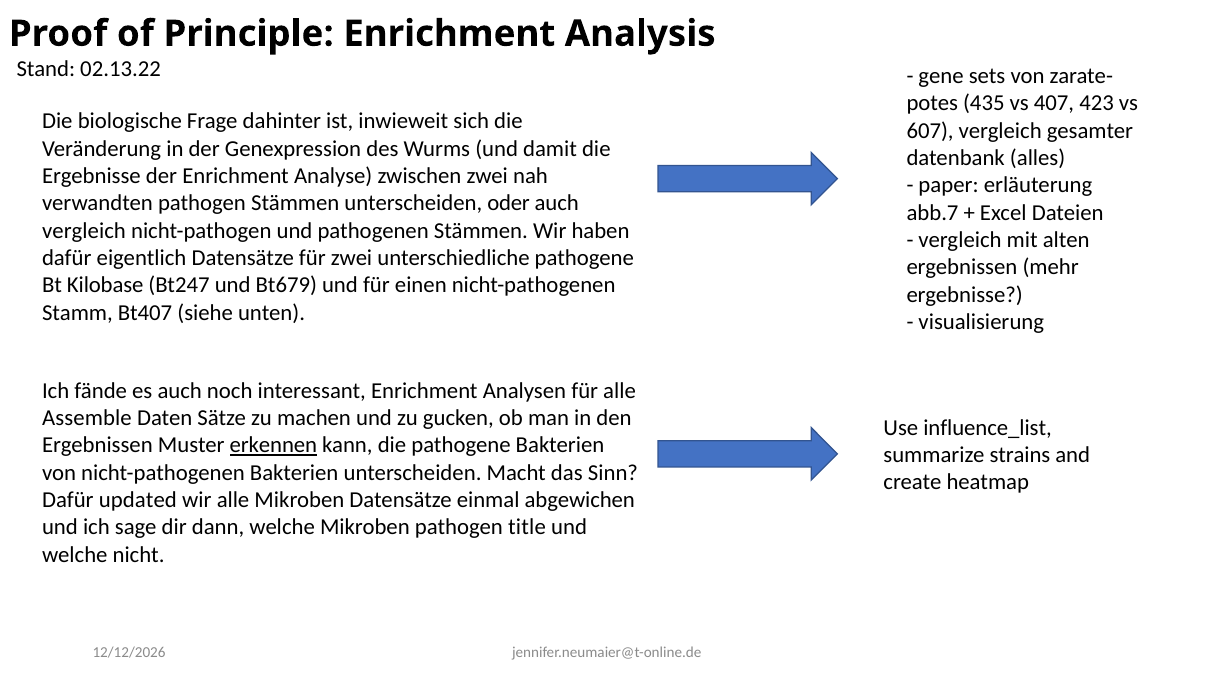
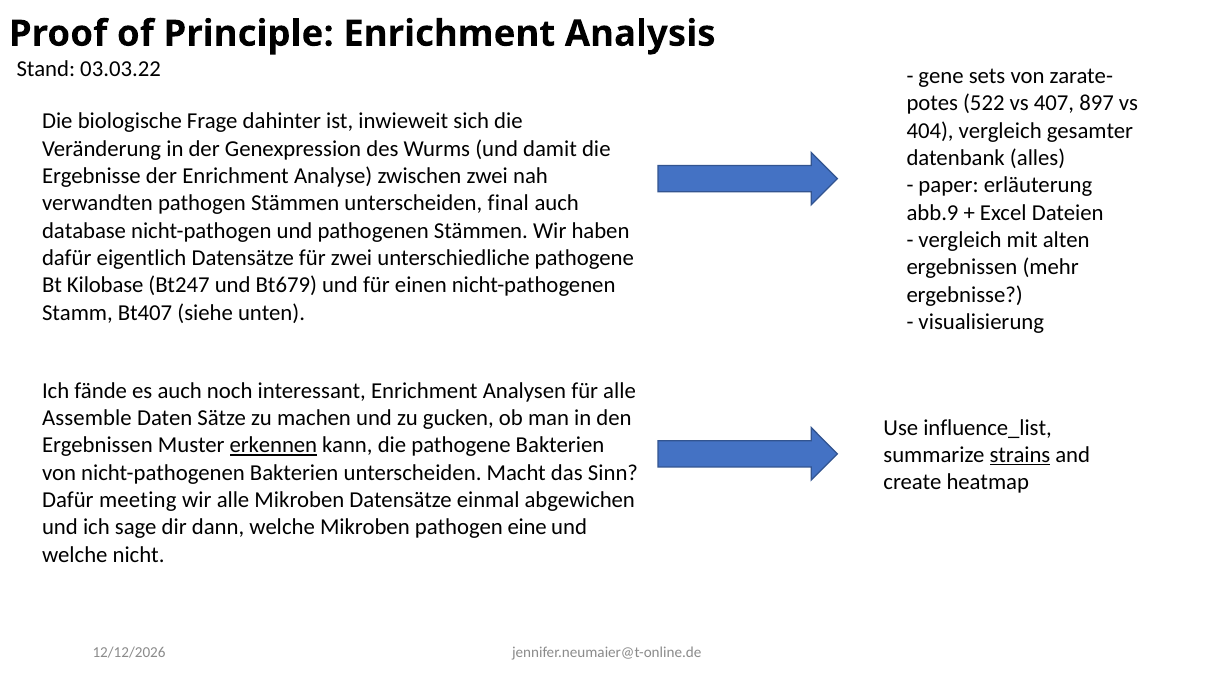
02.13.22: 02.13.22 -> 03.03.22 (121, 69)
435: 435 -> 522 (984, 103)
423: 423 -> 897 (1097, 103)
607: 607 -> 404 (930, 131)
oder: oder -> final (508, 203)
abb.7: abb.7 -> abb.9 (933, 213)
vergleich: vergleich -> database (84, 231)
strains underline: none -> present (1020, 455)
updated: updated -> meeting (138, 500)
title: title -> eine (527, 527)
